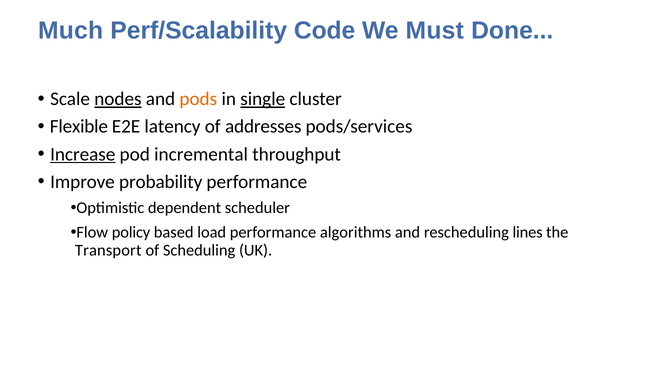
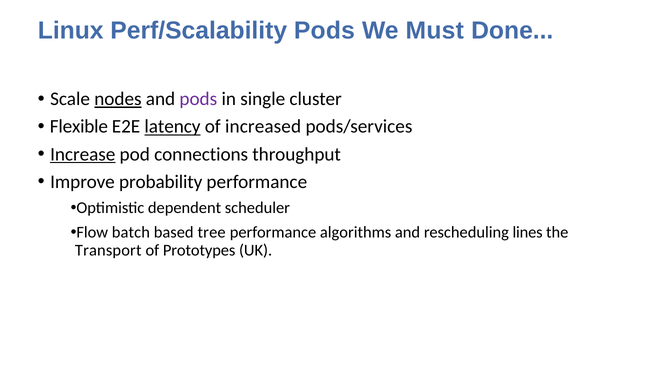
Much: Much -> Linux (71, 30)
Perf/Scalability Code: Code -> Pods (324, 30)
pods colour: orange -> purple (198, 99)
single underline: present -> none (263, 99)
latency underline: none -> present (173, 127)
addresses: addresses -> increased (263, 127)
incremental: incremental -> connections (201, 154)
policy: policy -> batch (131, 233)
load: load -> tree (212, 233)
Scheduling: Scheduling -> Prototypes (199, 250)
